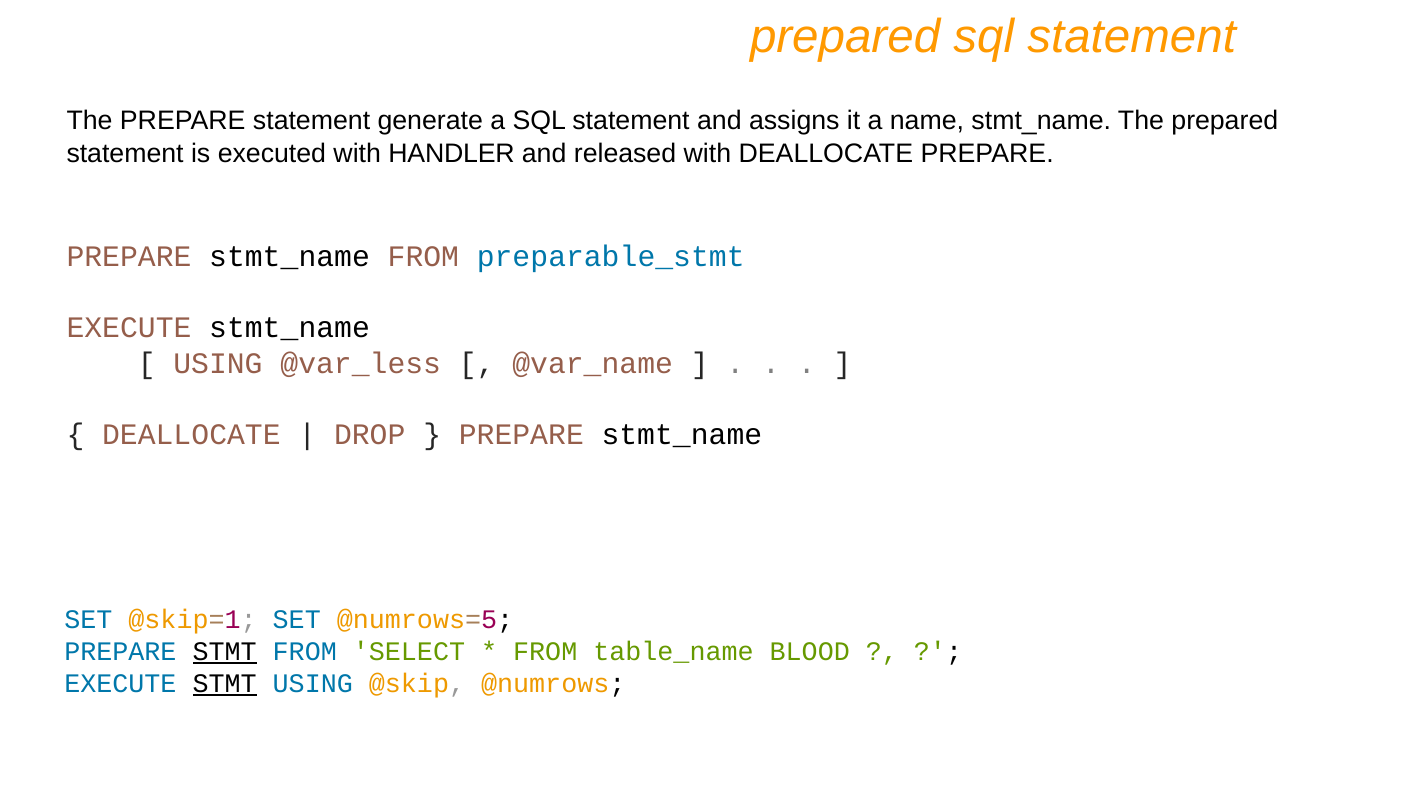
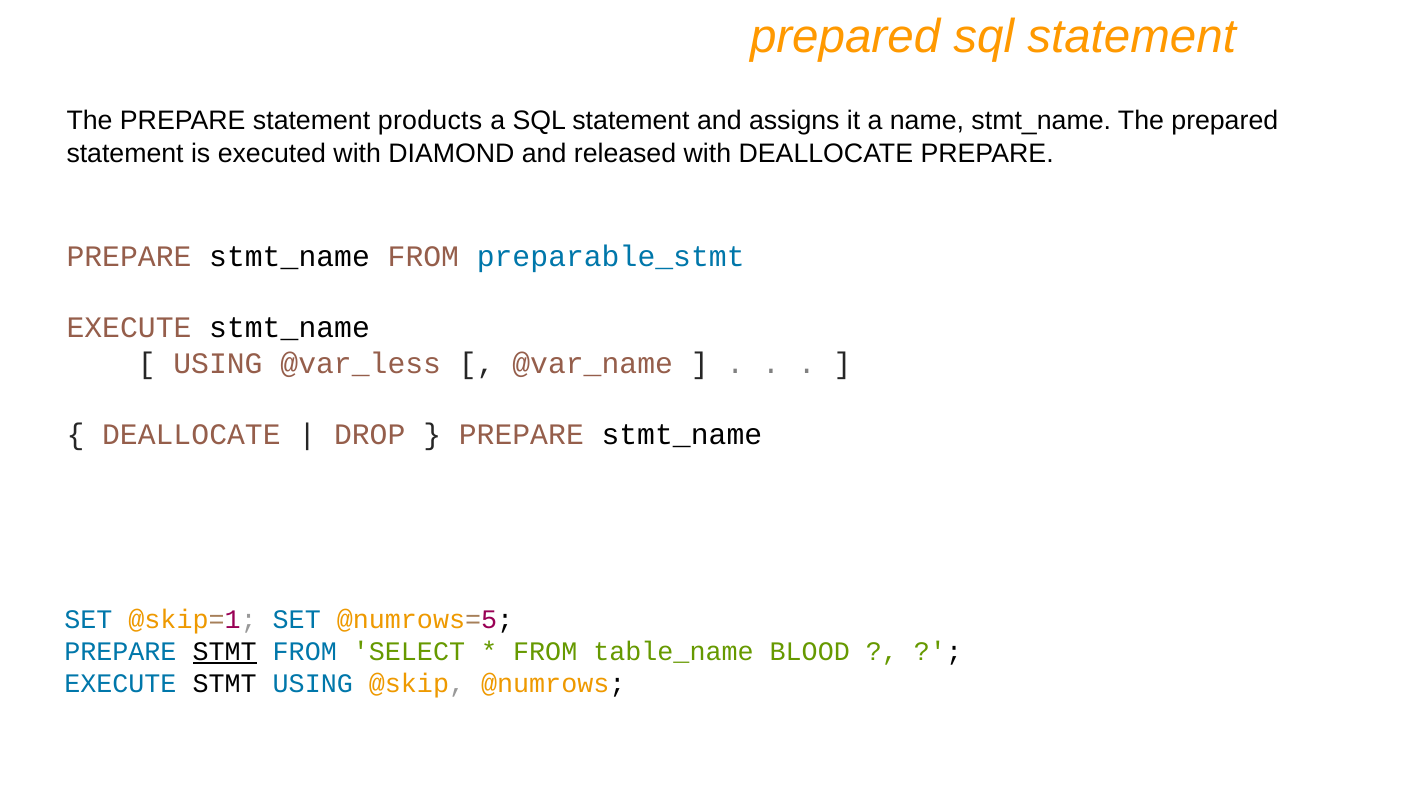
generate: generate -> products (430, 121)
HANDLER: HANDLER -> DIAMOND (451, 153)
STMT underline: present -> none (225, 683)
